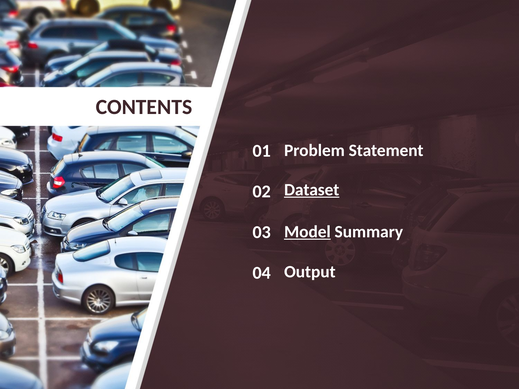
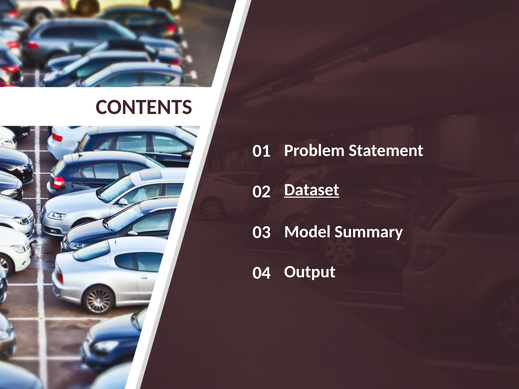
Model underline: present -> none (307, 232)
